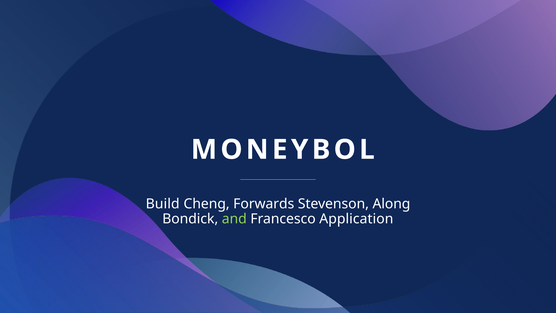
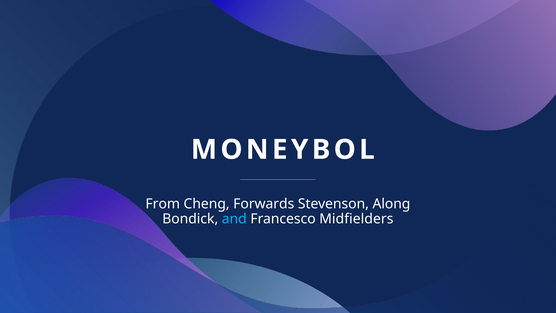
Build: Build -> From (163, 204)
and colour: light green -> light blue (234, 219)
Application: Application -> Midfielders (356, 219)
